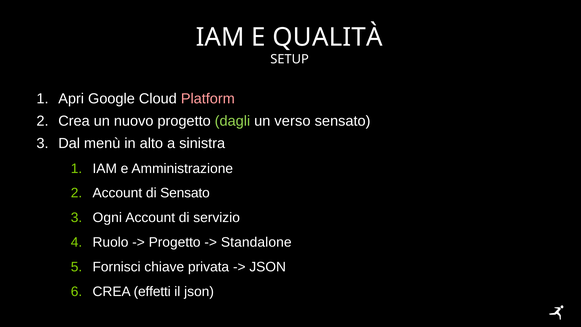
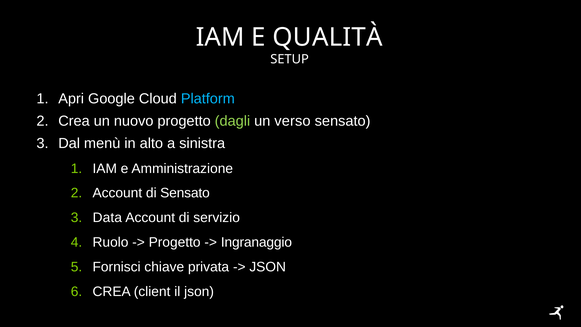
Platform colour: pink -> light blue (208, 99)
Ogni: Ogni -> Data (107, 218)
Standalone: Standalone -> Ingranaggio (256, 242)
effetti: effetti -> client (152, 291)
